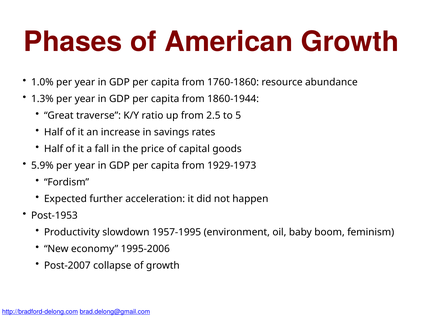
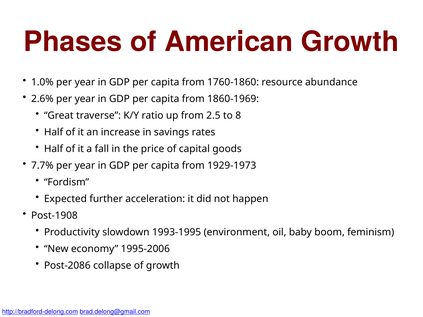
1.3%: 1.3% -> 2.6% (42, 99)
1860-1944: 1860-1944 -> 1860-1969 (233, 99)
5: 5 -> 8 (238, 116)
5.9%: 5.9% -> 7.7% (42, 166)
Post-1953: Post-1953 -> Post-1908 (54, 216)
1957-1995: 1957-1995 -> 1993-1995 (177, 232)
Post-2007: Post-2007 -> Post-2086 (67, 266)
